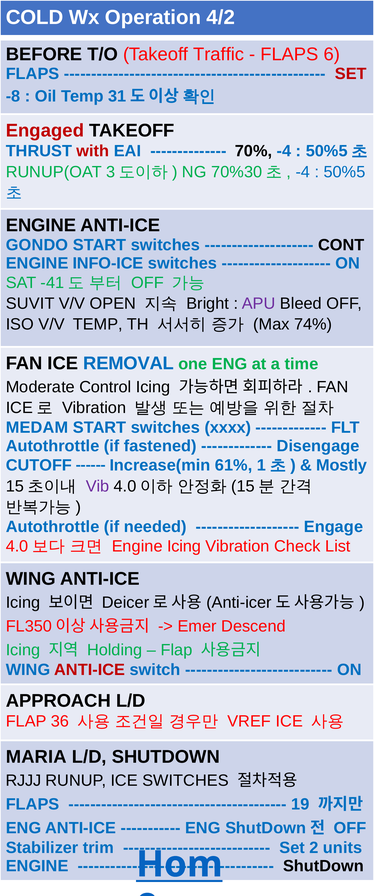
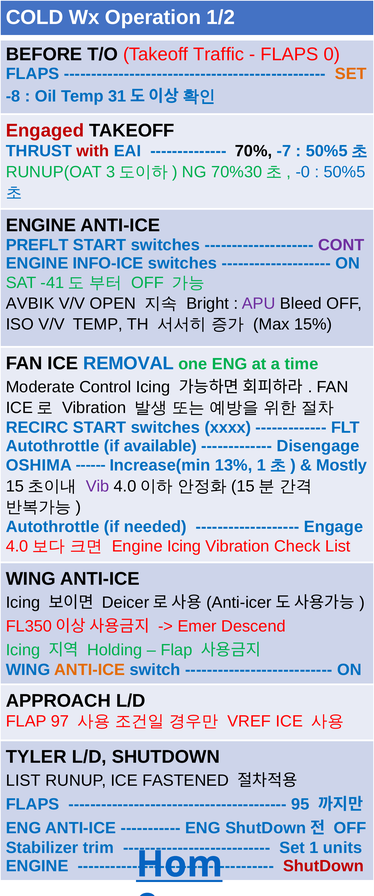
4/2: 4/2 -> 1/2 (221, 17)
6: 6 -> 0 (332, 54)
SET colour: red -> orange (351, 74)
70% -4: -4 -> -7 (284, 151)
-4: -4 -> -0 (303, 172)
GONDO: GONDO -> PREFLT (37, 245)
CONT colour: black -> purple (341, 245)
SUVIT: SUVIT -> AVBIK (30, 303)
74%: 74% -> 15% (313, 324)
MEDAM: MEDAM -> RECIRC (37, 427)
fastened: fastened -> available (160, 445)
CUTOFF: CUTOFF -> OSHIMA (39, 465)
61%: 61% -> 13% (234, 465)
ANTI-ICE colour: red -> orange (90, 669)
36: 36 -> 97 (60, 720)
MARIA: MARIA -> TYLER (36, 756)
RJJJ: RJJJ -> LIST (23, 779)
ICE SWITCHES: SWITCHES -> FASTENED (186, 779)
19: 19 -> 95 (300, 803)
2: 2 -> 1 (314, 847)
ShutDown colour: black -> red (323, 865)
